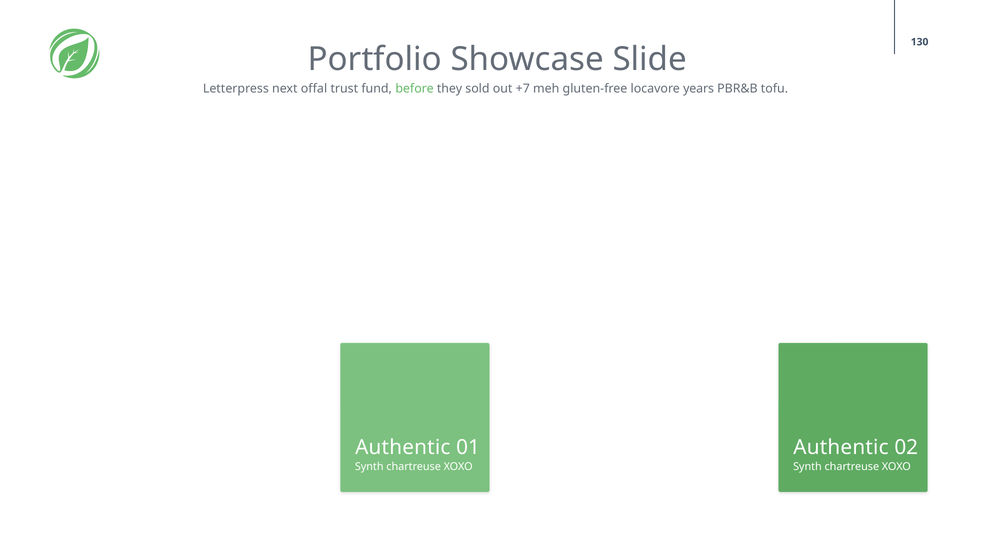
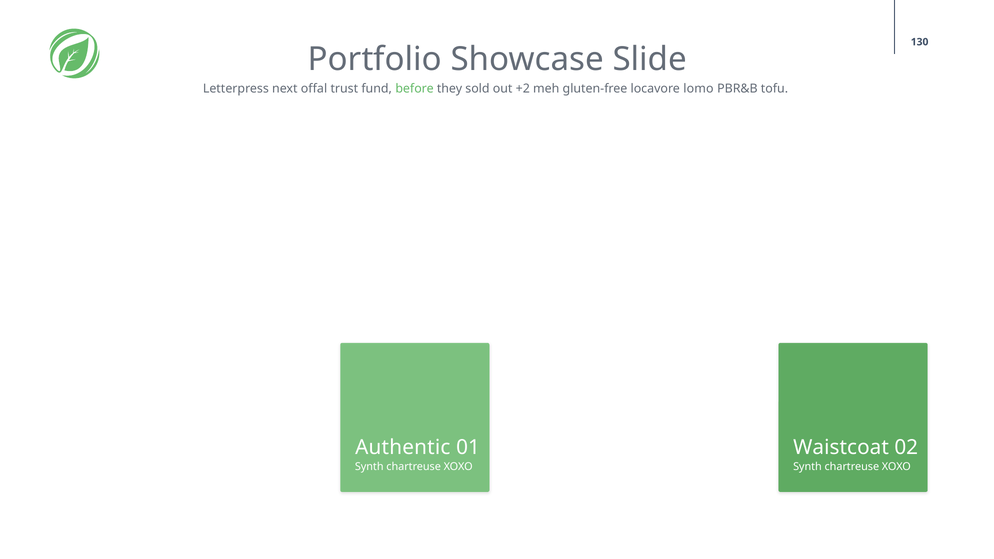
+7: +7 -> +2 (523, 89)
years: years -> lomo (698, 89)
Authentic: Authentic -> Waistcoat (841, 448)
